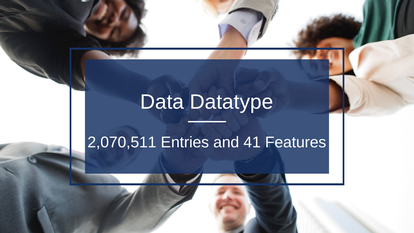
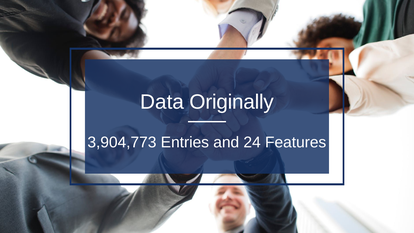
Datatype: Datatype -> Originally (232, 102)
2,070,511: 2,070,511 -> 3,904,773 (122, 142)
41: 41 -> 24 (252, 142)
